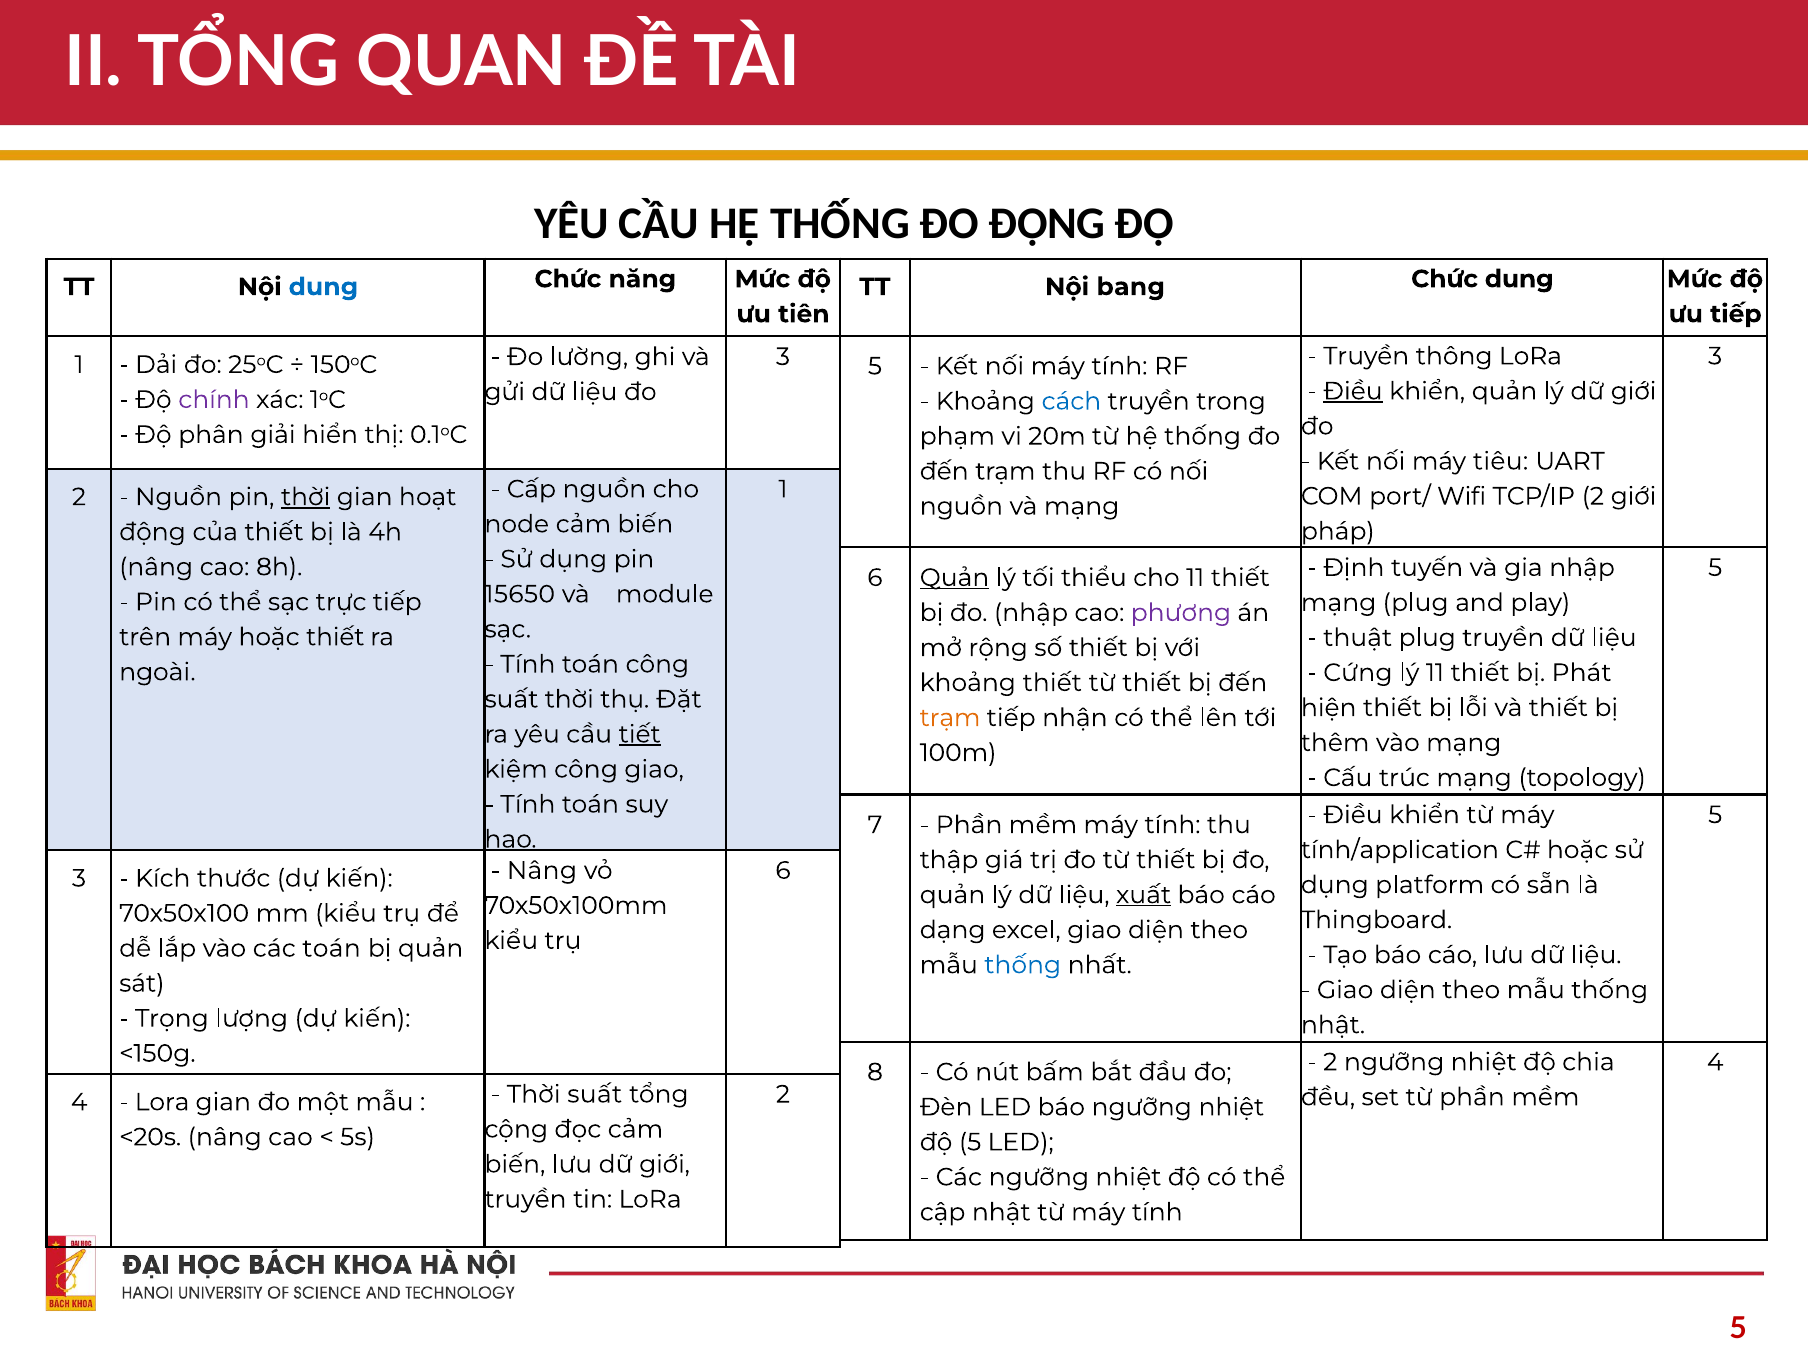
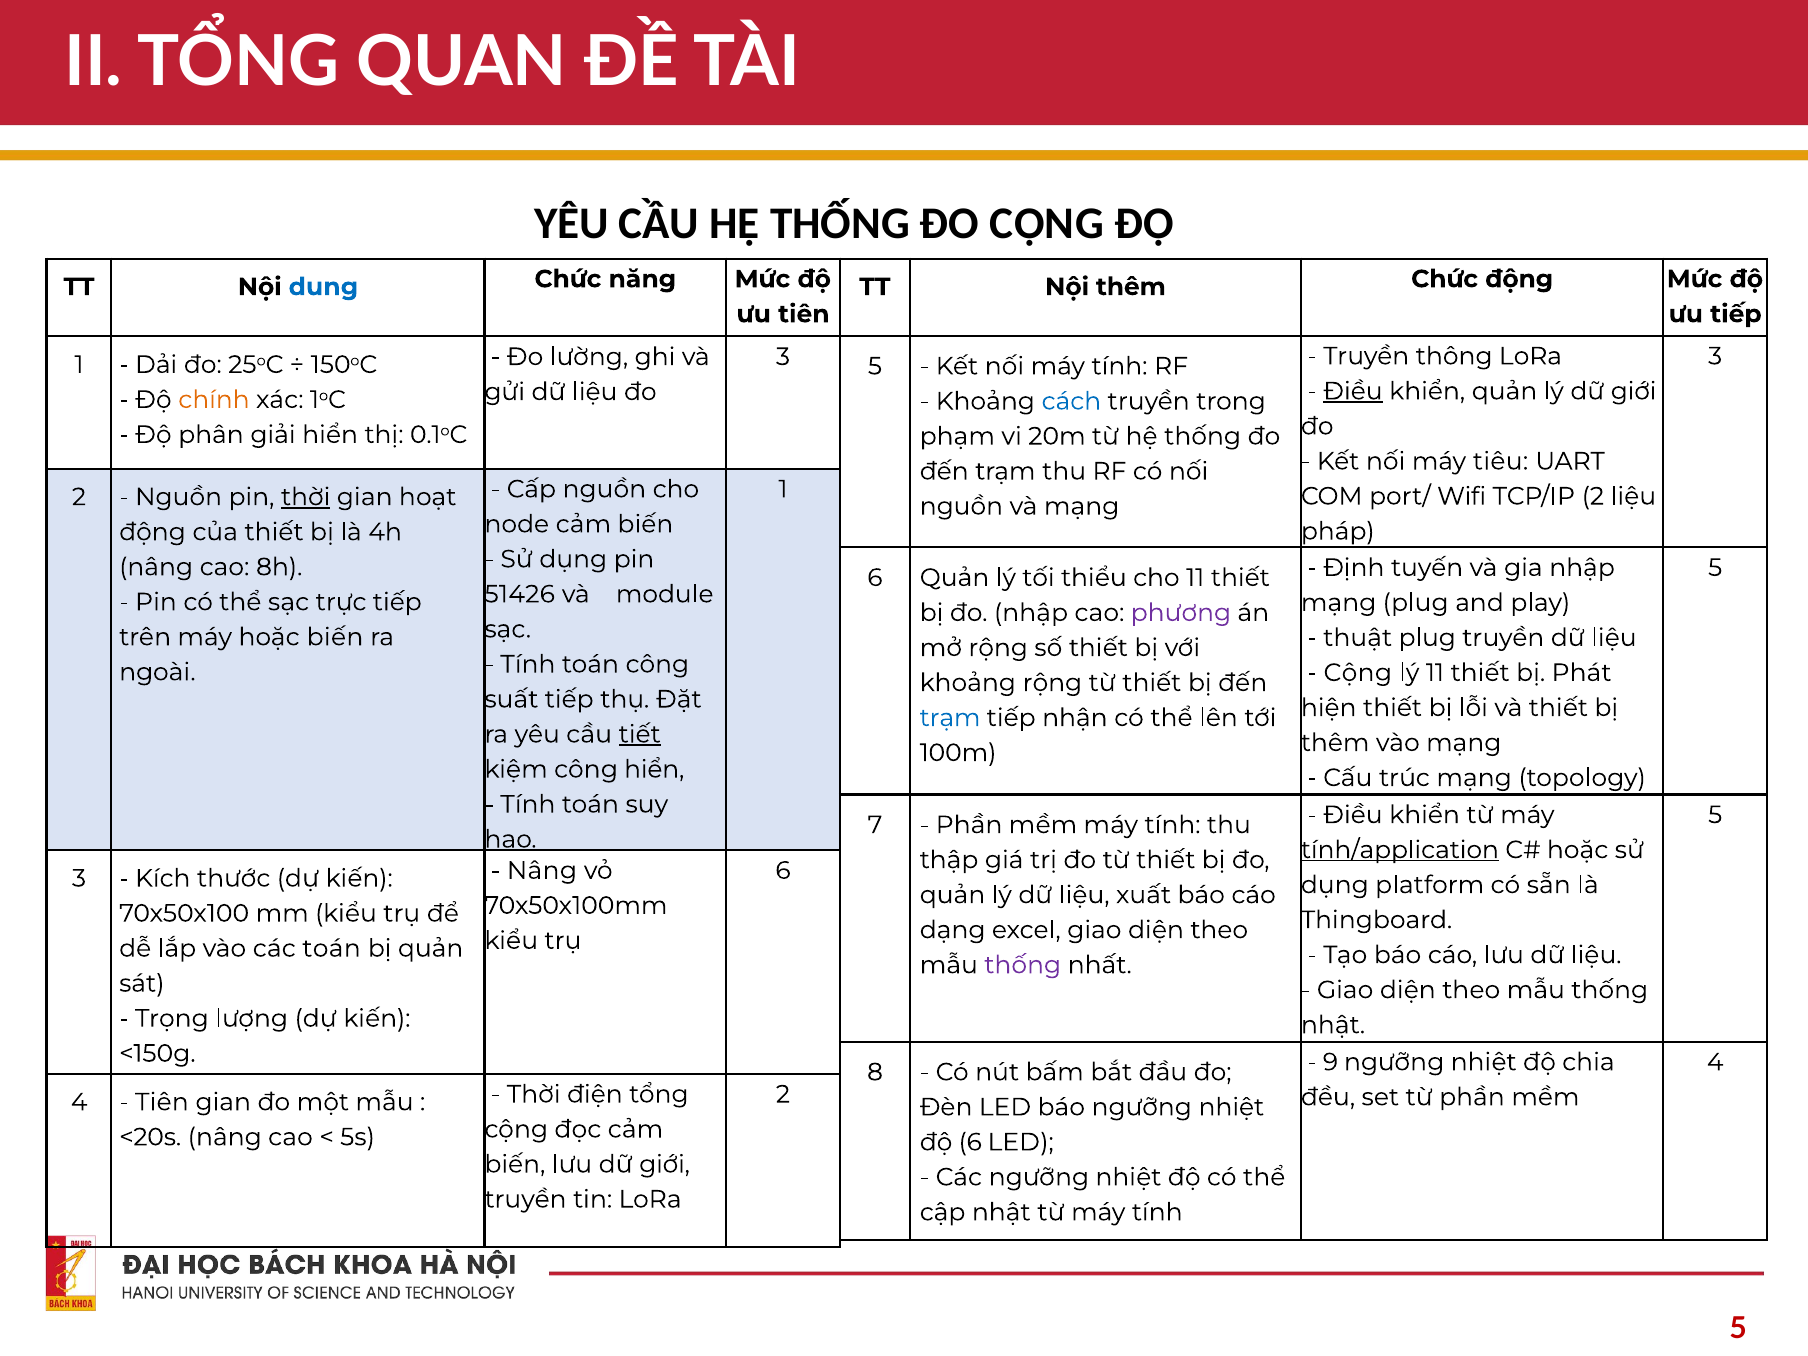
ĐO ĐỘNG: ĐỘNG -> CỘNG (1047, 224)
Nội bang: bang -> thêm (1131, 287)
Chức dung: dung -> động (1519, 279)
chính colour: purple -> orange (214, 400)
2 giới: giới -> liệu (1633, 496)
Quản underline: present -> none (955, 578)
15650: 15650 -> 51426 (520, 594)
hoặc thiết: thiết -> biến (335, 637)
Cứng: Cứng -> Cộng (1358, 673)
khoảng thiết: thiết -> rộng (1052, 683)
suất thời: thời -> tiếp (569, 699)
trạm colour: orange -> blue (950, 718)
công giao: giao -> hiển (654, 769)
tính/application underline: none -> present (1400, 850)
xuất underline: present -> none (1144, 895)
thống colour: blue -> purple (1023, 965)
2: 2 -> 9 (1330, 1062)
Thời suất: suất -> điện (595, 1094)
Lora: Lora -> Tiên (162, 1102)
độ 5: 5 -> 6 (970, 1142)
